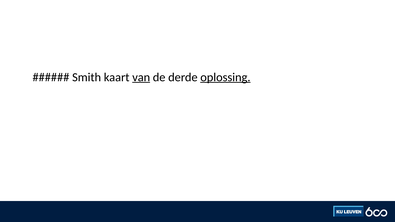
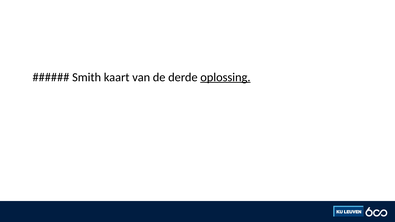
van underline: present -> none (141, 77)
